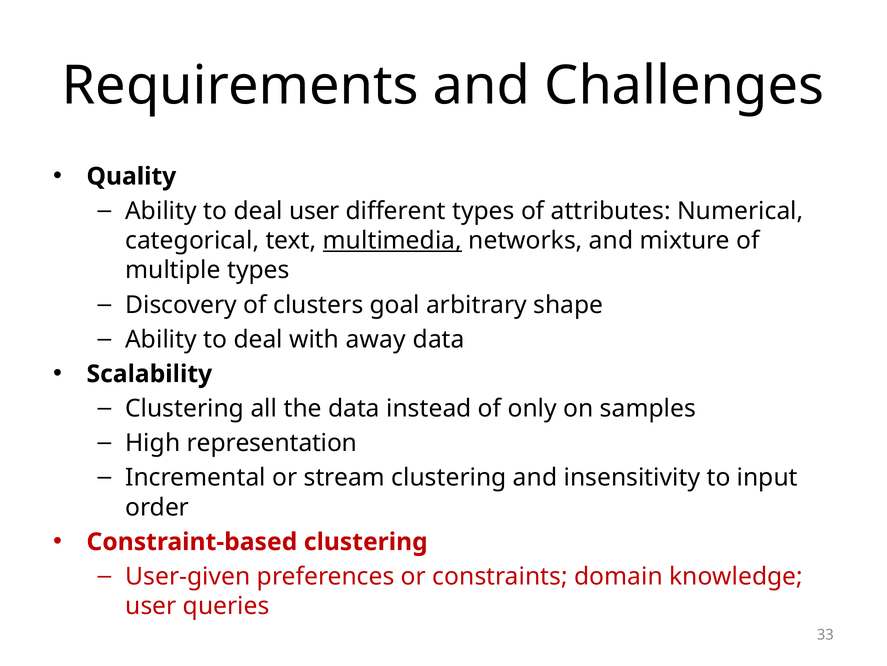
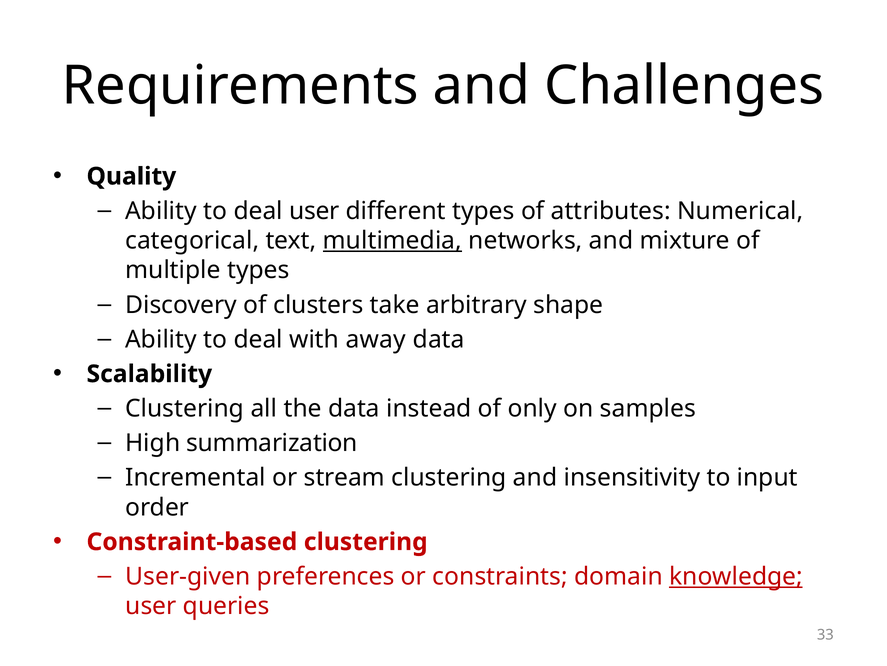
goal: goal -> take (395, 305)
representation: representation -> summarization (272, 443)
knowledge underline: none -> present (736, 576)
